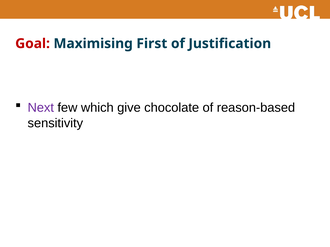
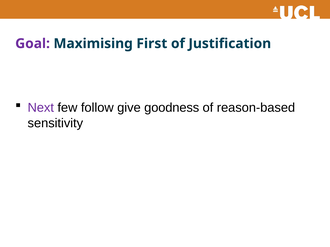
Goal colour: red -> purple (33, 44)
which: which -> follow (97, 108)
chocolate: chocolate -> goodness (172, 108)
